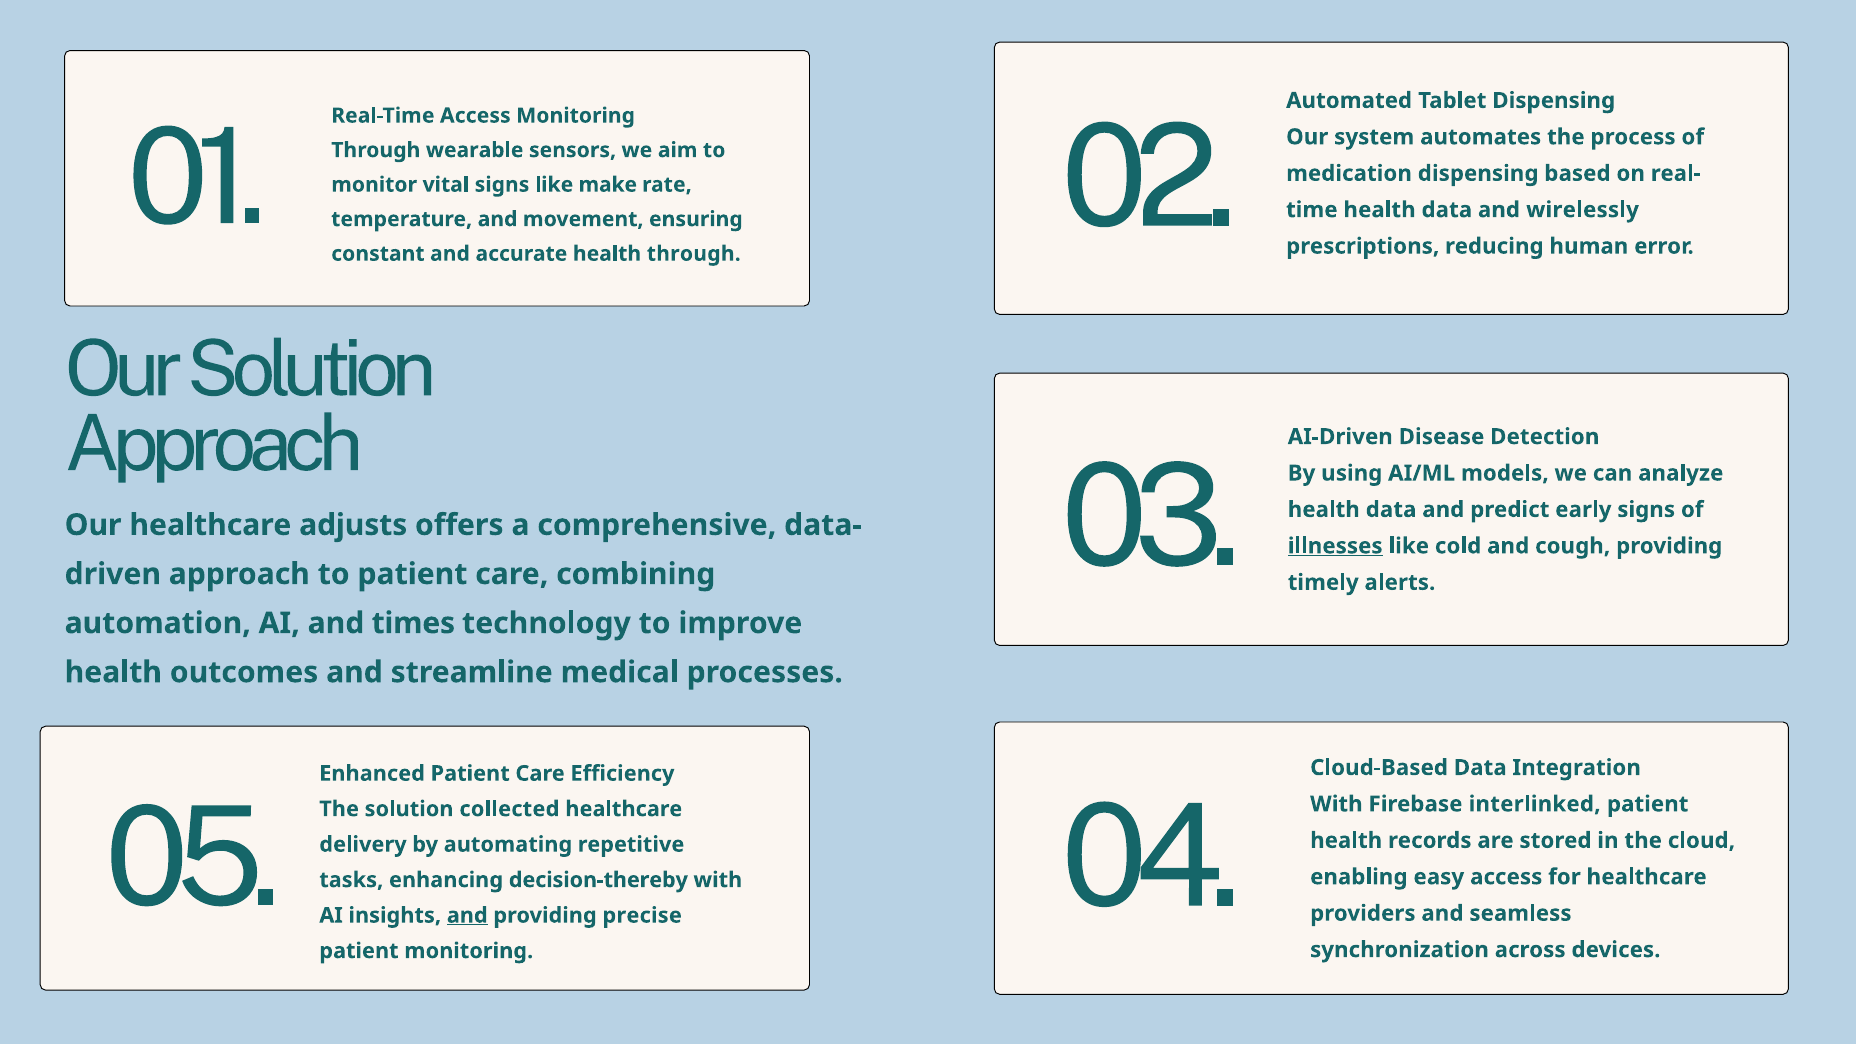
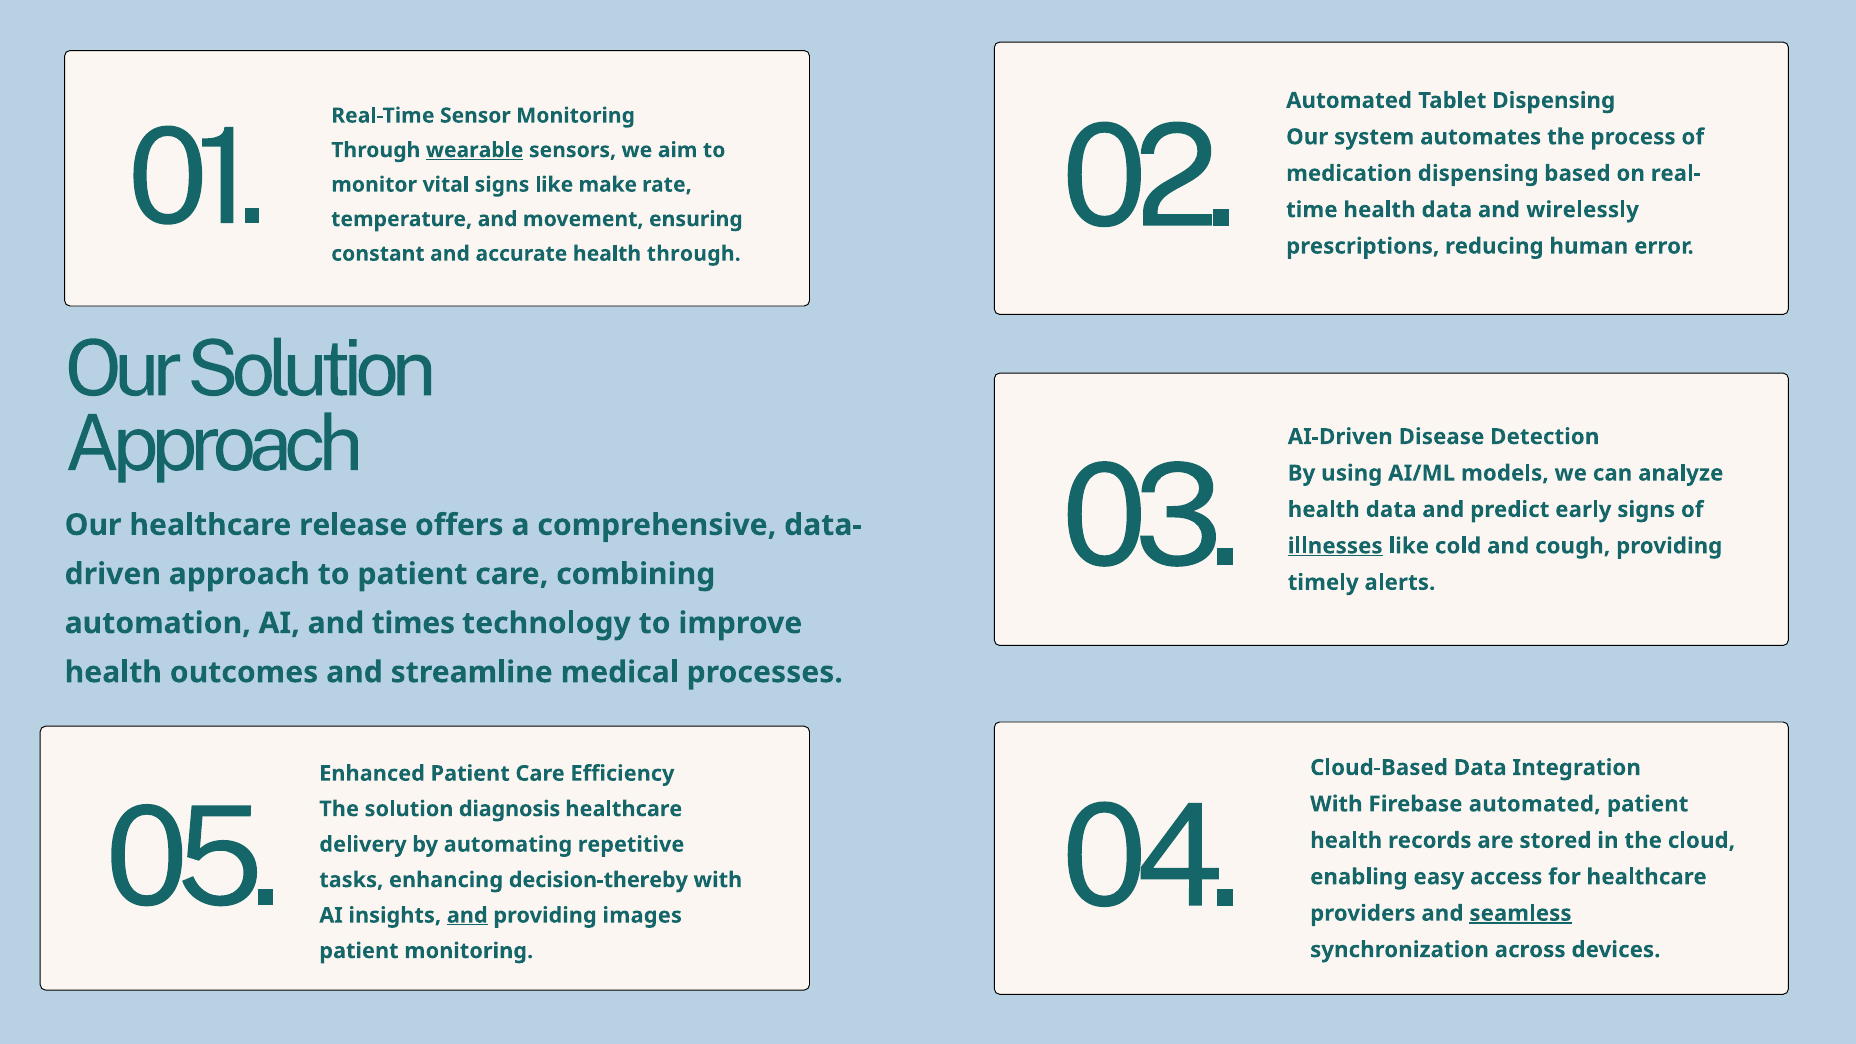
Real-Time Access: Access -> Sensor (475, 116)
wearable underline: none -> present (475, 150)
adjusts: adjusts -> release (353, 525)
Firebase interlinked: interlinked -> automated (1535, 804)
collected: collected -> diagnosis (510, 809)
seamless underline: none -> present (1520, 913)
precise: precise -> images (642, 915)
